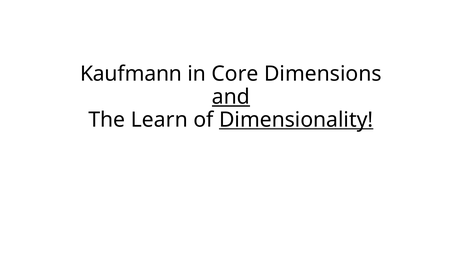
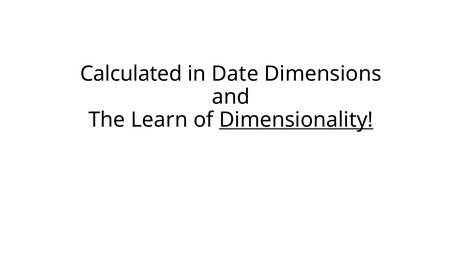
Kaufmann: Kaufmann -> Calculated (131, 74)
Core: Core -> Date (235, 74)
and underline: present -> none (231, 97)
